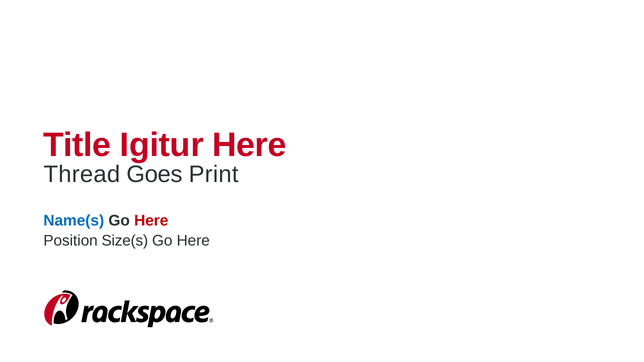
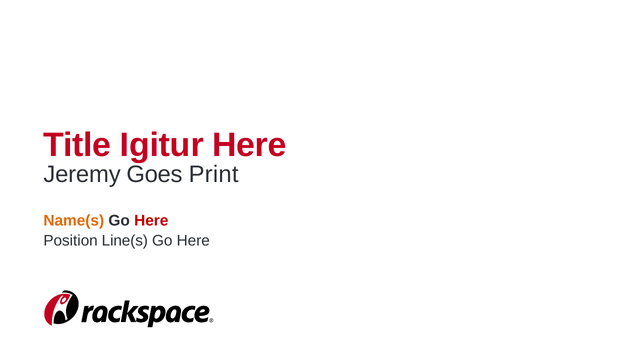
Thread: Thread -> Jeremy (82, 175)
Name(s colour: blue -> orange (74, 221)
Size(s: Size(s -> Line(s (125, 241)
